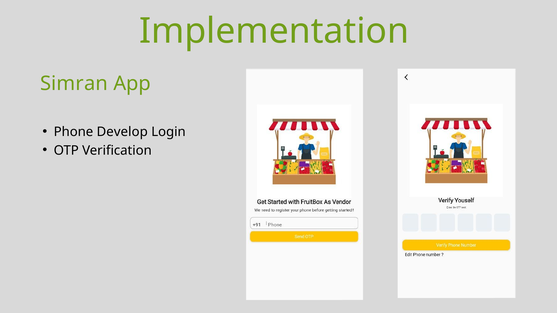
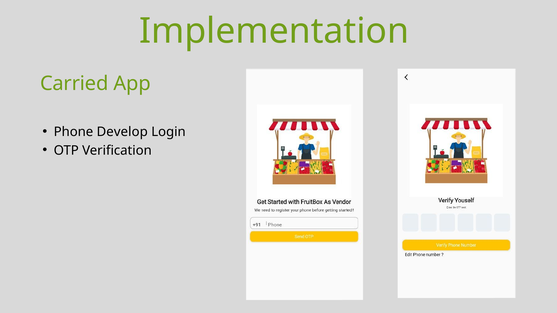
Simran: Simran -> Carried (74, 83)
